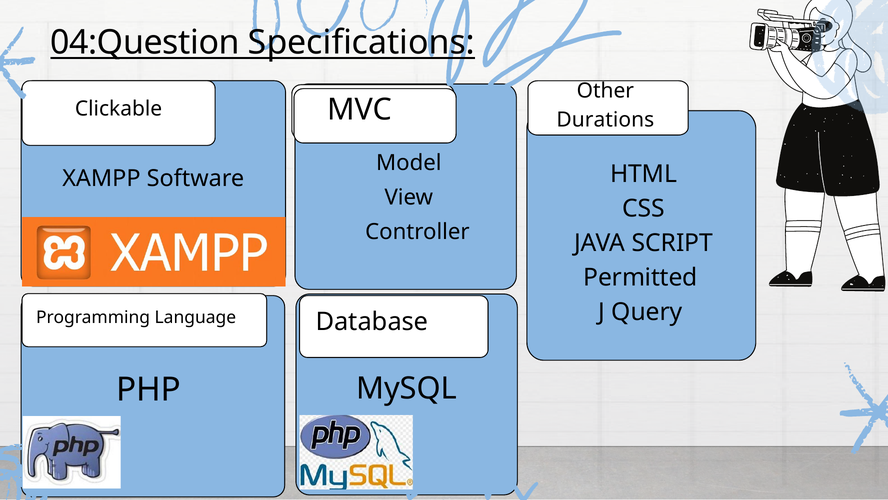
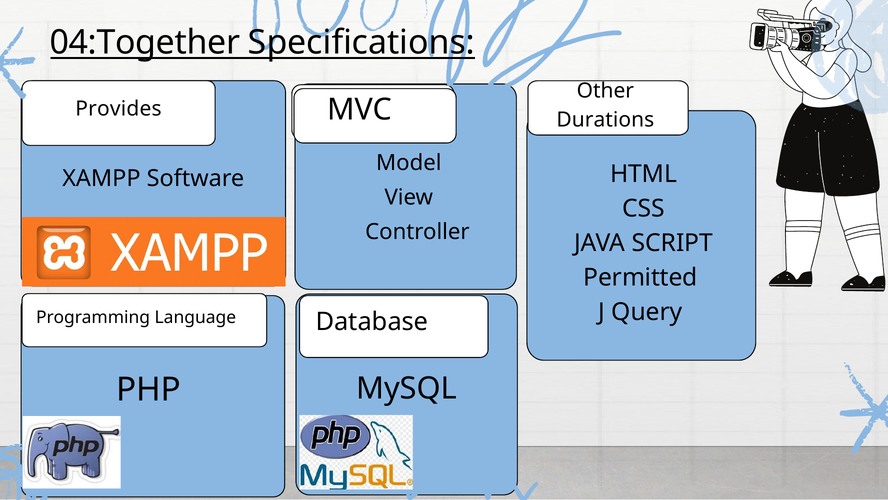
04:Question: 04:Question -> 04:Together (145, 42)
Clickable: Clickable -> Provides (118, 109)
